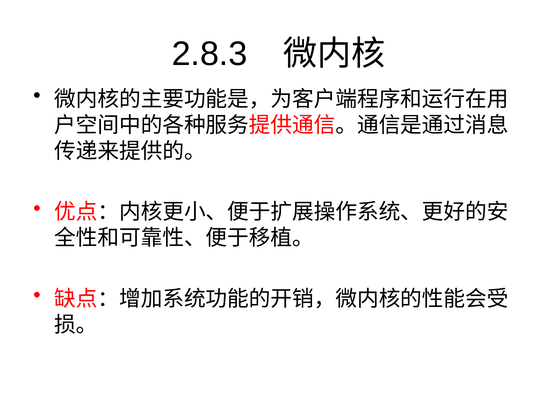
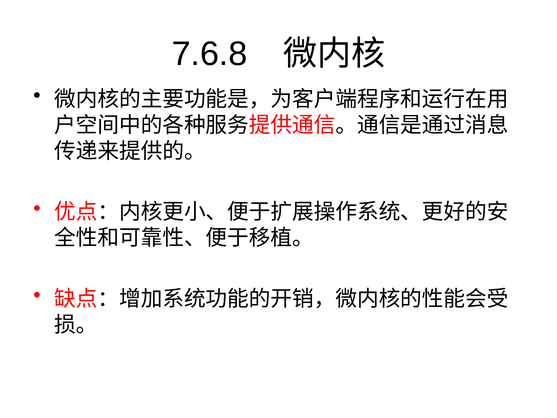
2.8.3: 2.8.3 -> 7.6.8 (209, 54)
